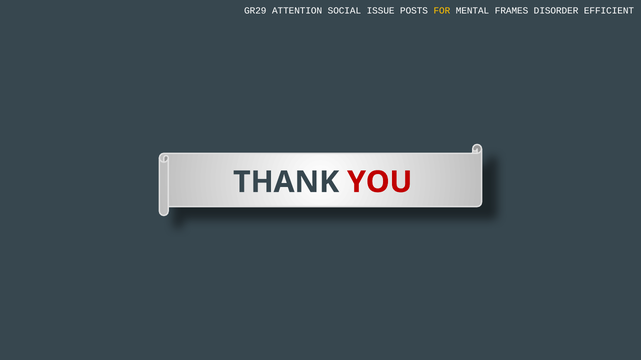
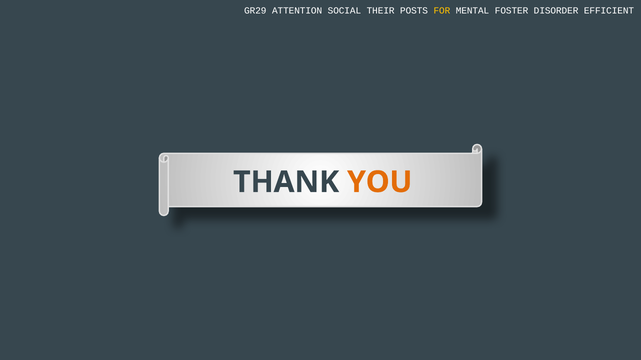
ISSUE: ISSUE -> THEIR (381, 10)
FRAMES: FRAMES -> FOSTER (512, 10)
YOU colour: red -> orange (380, 182)
